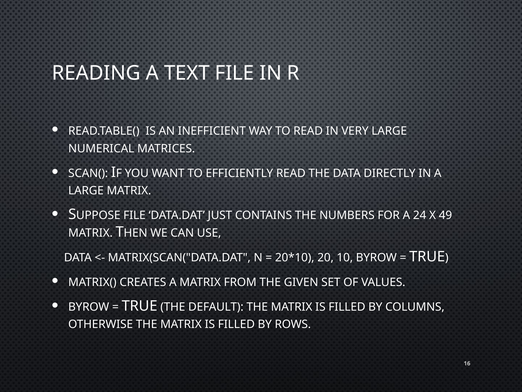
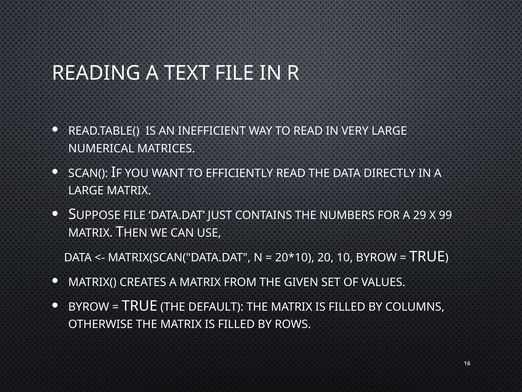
24: 24 -> 29 (420, 215)
49: 49 -> 99 (445, 215)
